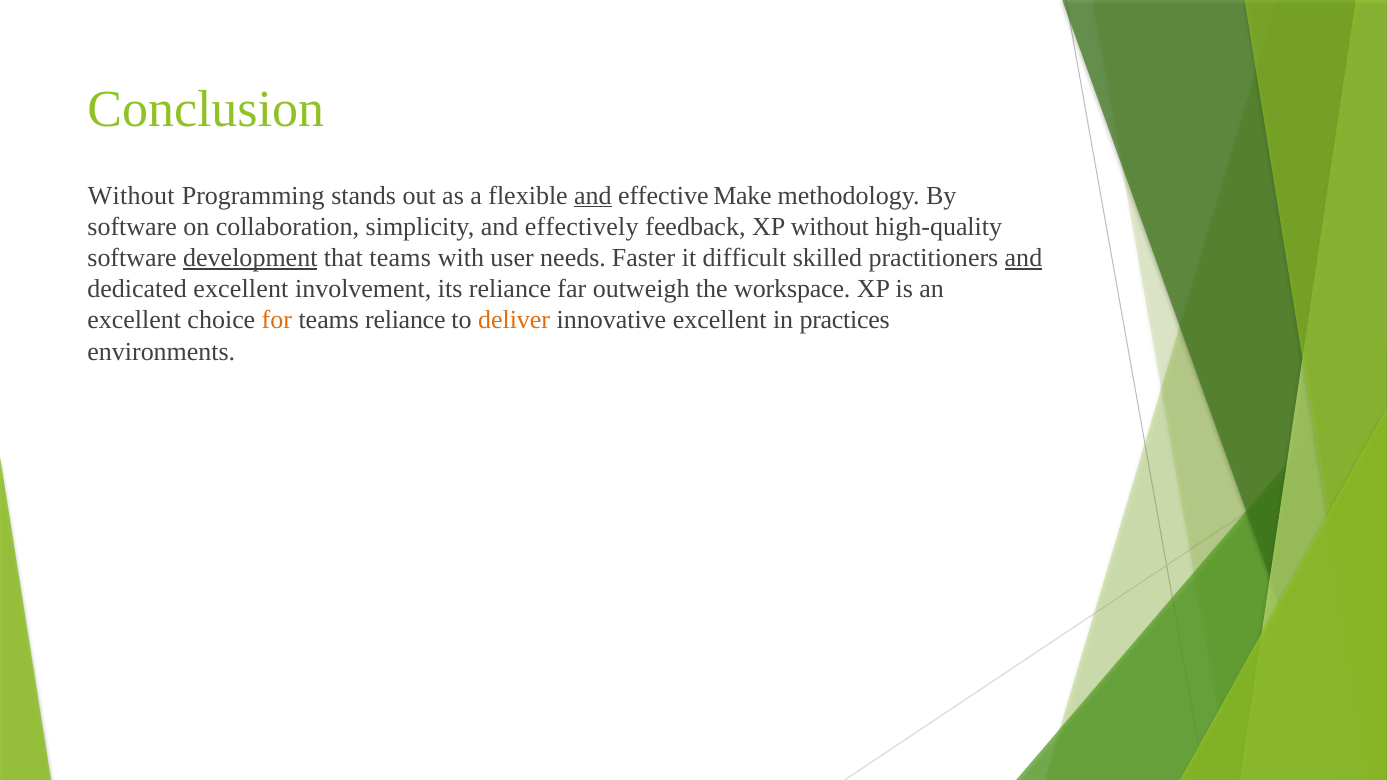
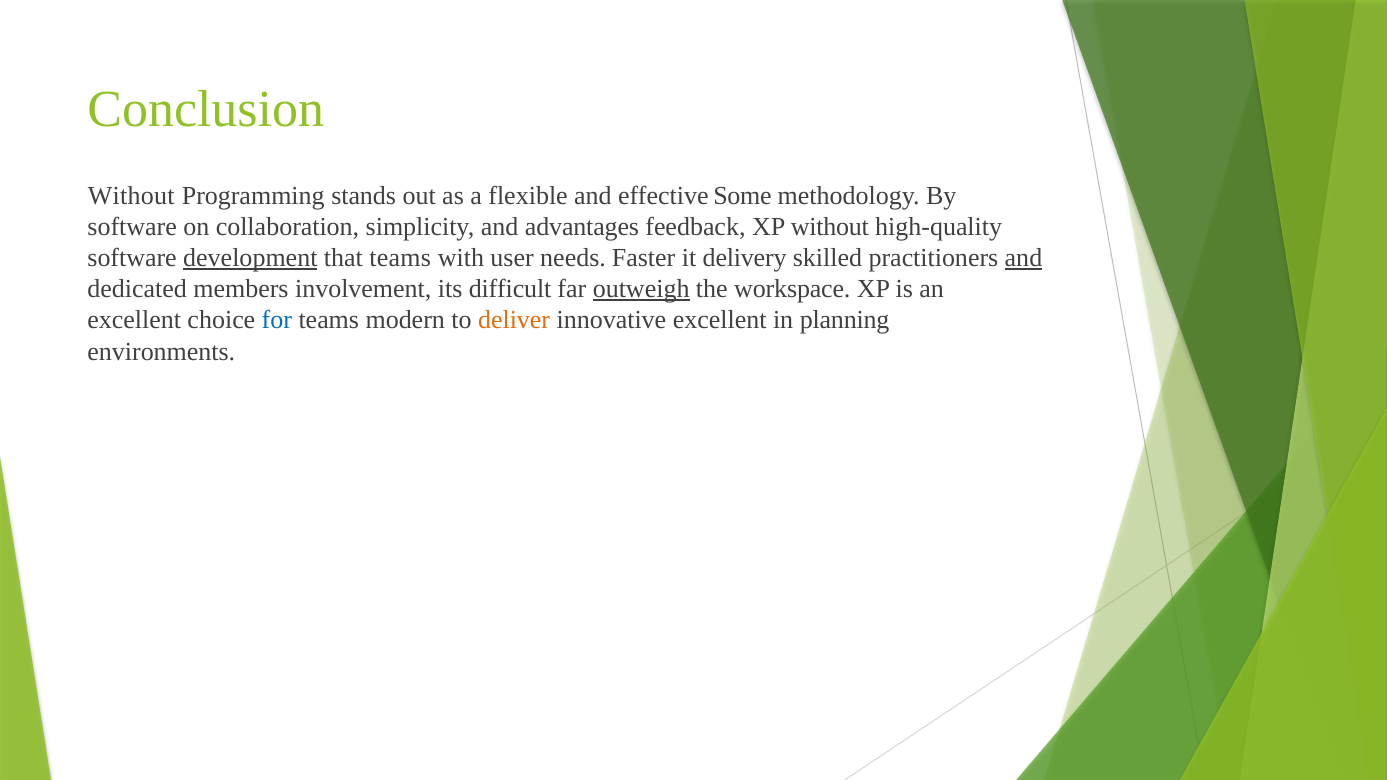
and underline: present -> none (593, 195)
Make: Make -> Some (742, 195)
effectively: effectively -> advantages (582, 227)
difficult: difficult -> delivery (745, 258)
dedicated excellent: excellent -> members (241, 289)
its reliance: reliance -> difficult (510, 289)
outweigh underline: none -> present (641, 289)
for colour: orange -> blue (277, 320)
teams reliance: reliance -> modern (405, 320)
practices: practices -> planning (845, 320)
